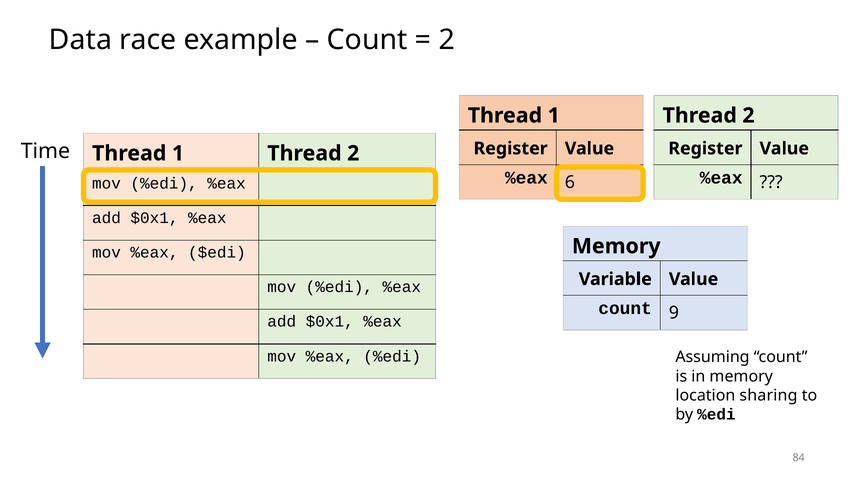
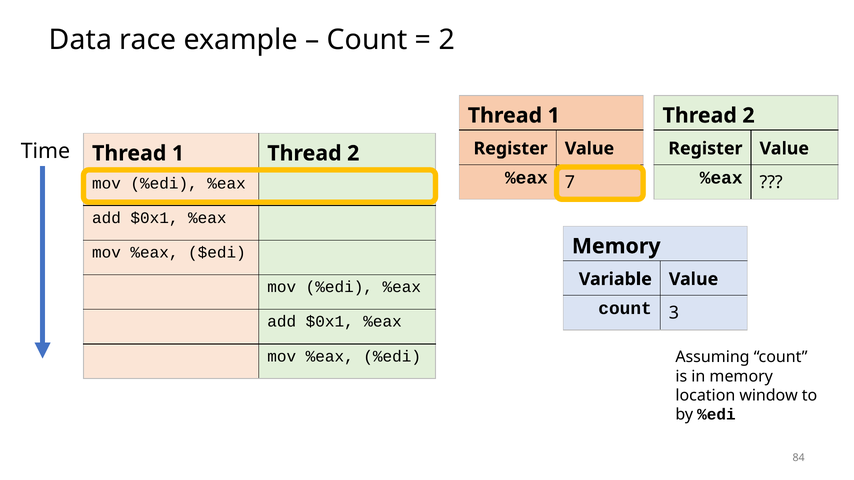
6: 6 -> 7 (570, 182)
9: 9 -> 3 (674, 313)
sharing: sharing -> window (769, 396)
